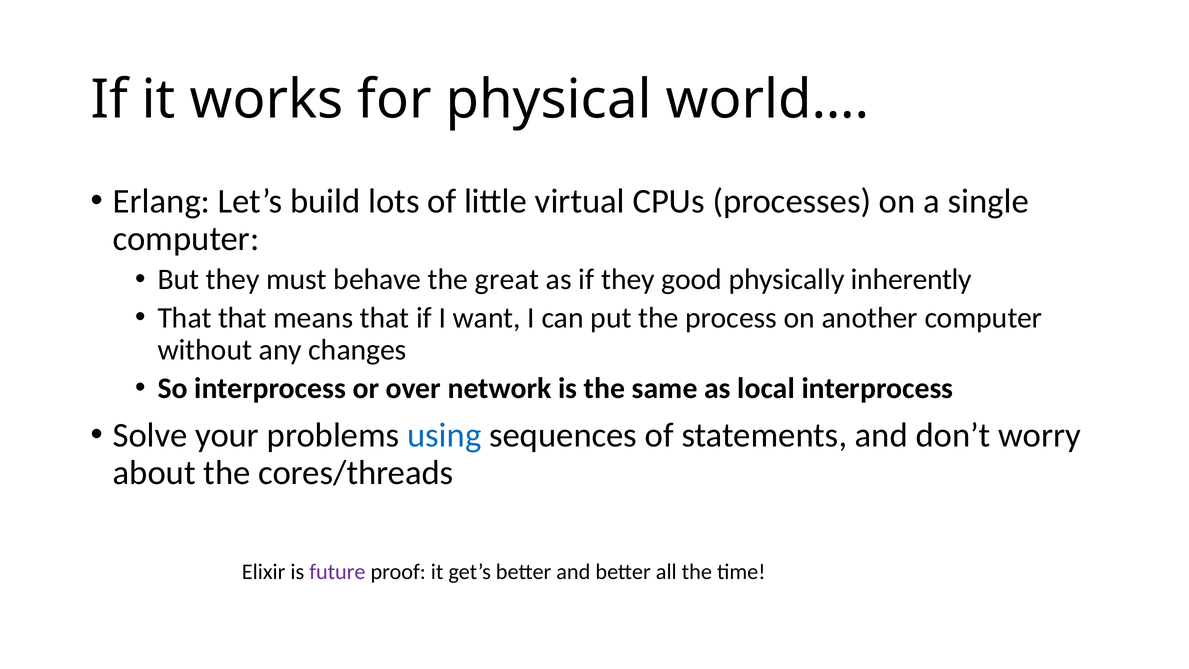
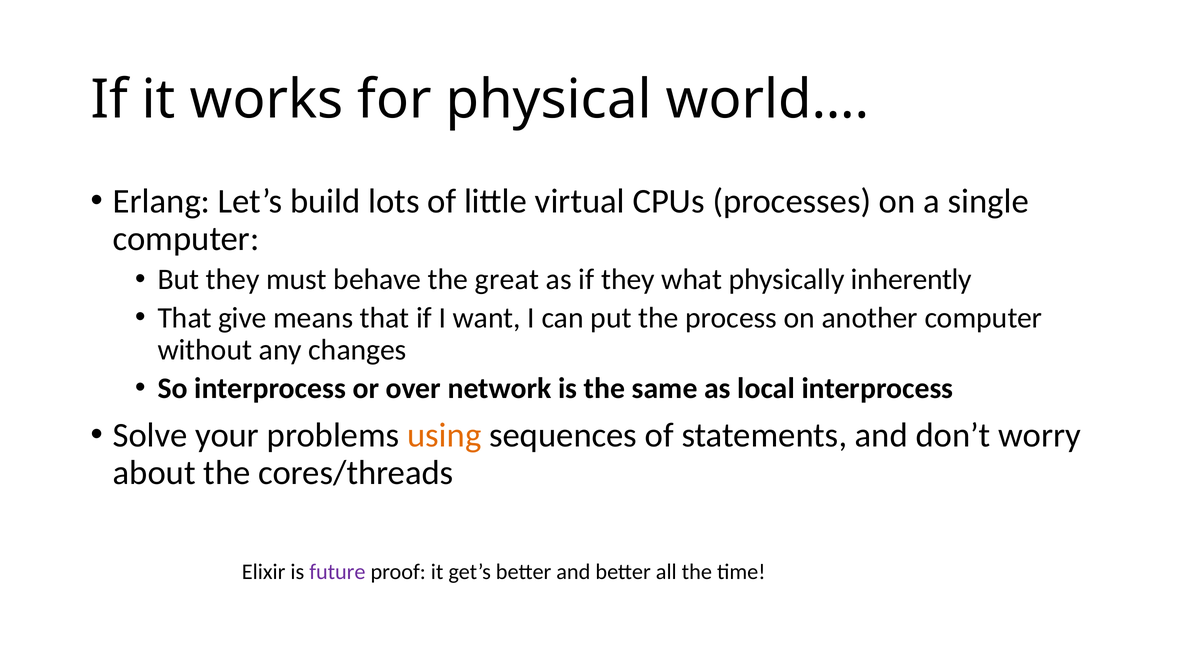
good: good -> what (692, 279)
That that: that -> give (242, 318)
using colour: blue -> orange (444, 435)
